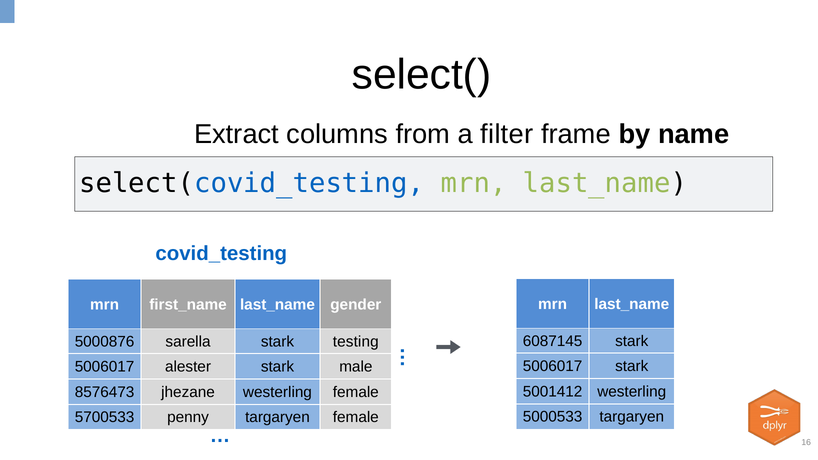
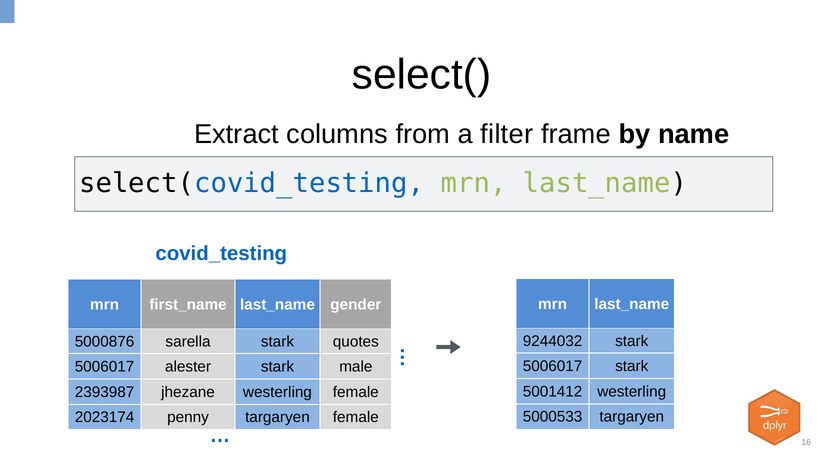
6087145: 6087145 -> 9244032 (553, 341)
testing: testing -> quotes (356, 342)
8576473: 8576473 -> 2393987 (105, 392)
5700533: 5700533 -> 2023174 (105, 417)
